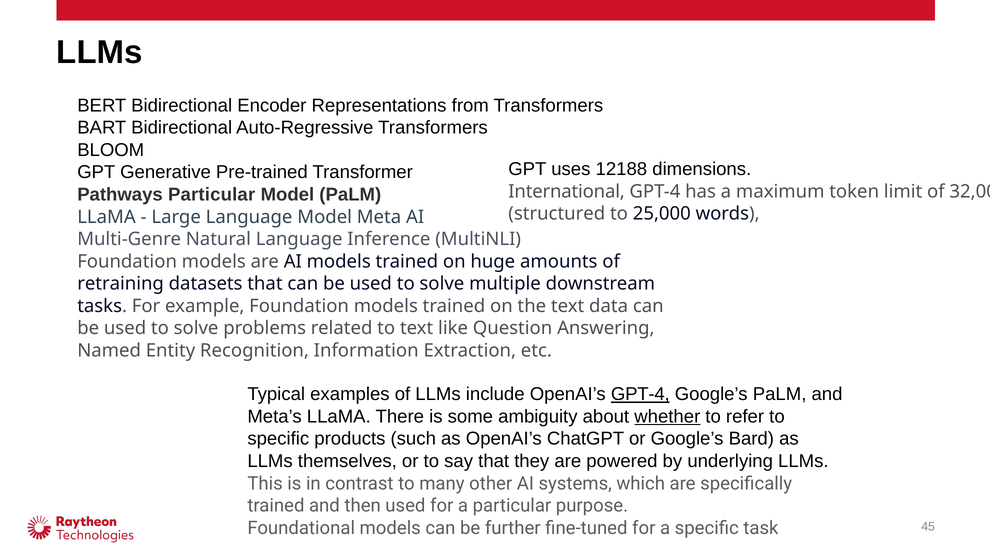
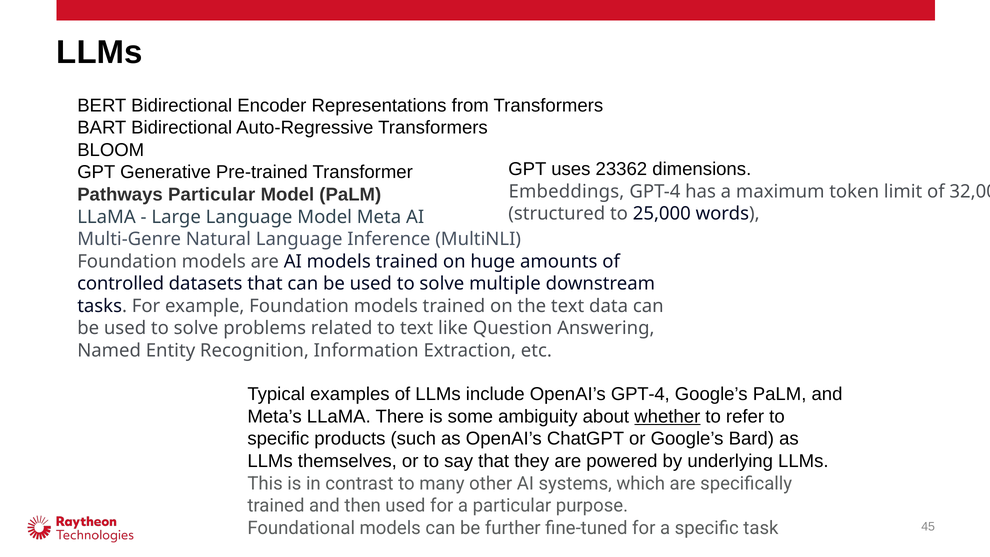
12188: 12188 -> 23362 (621, 169)
International: International -> Embeddings (566, 191)
retraining: retraining -> controlled (121, 284)
GPT-4 underline: present -> none (640, 394)
